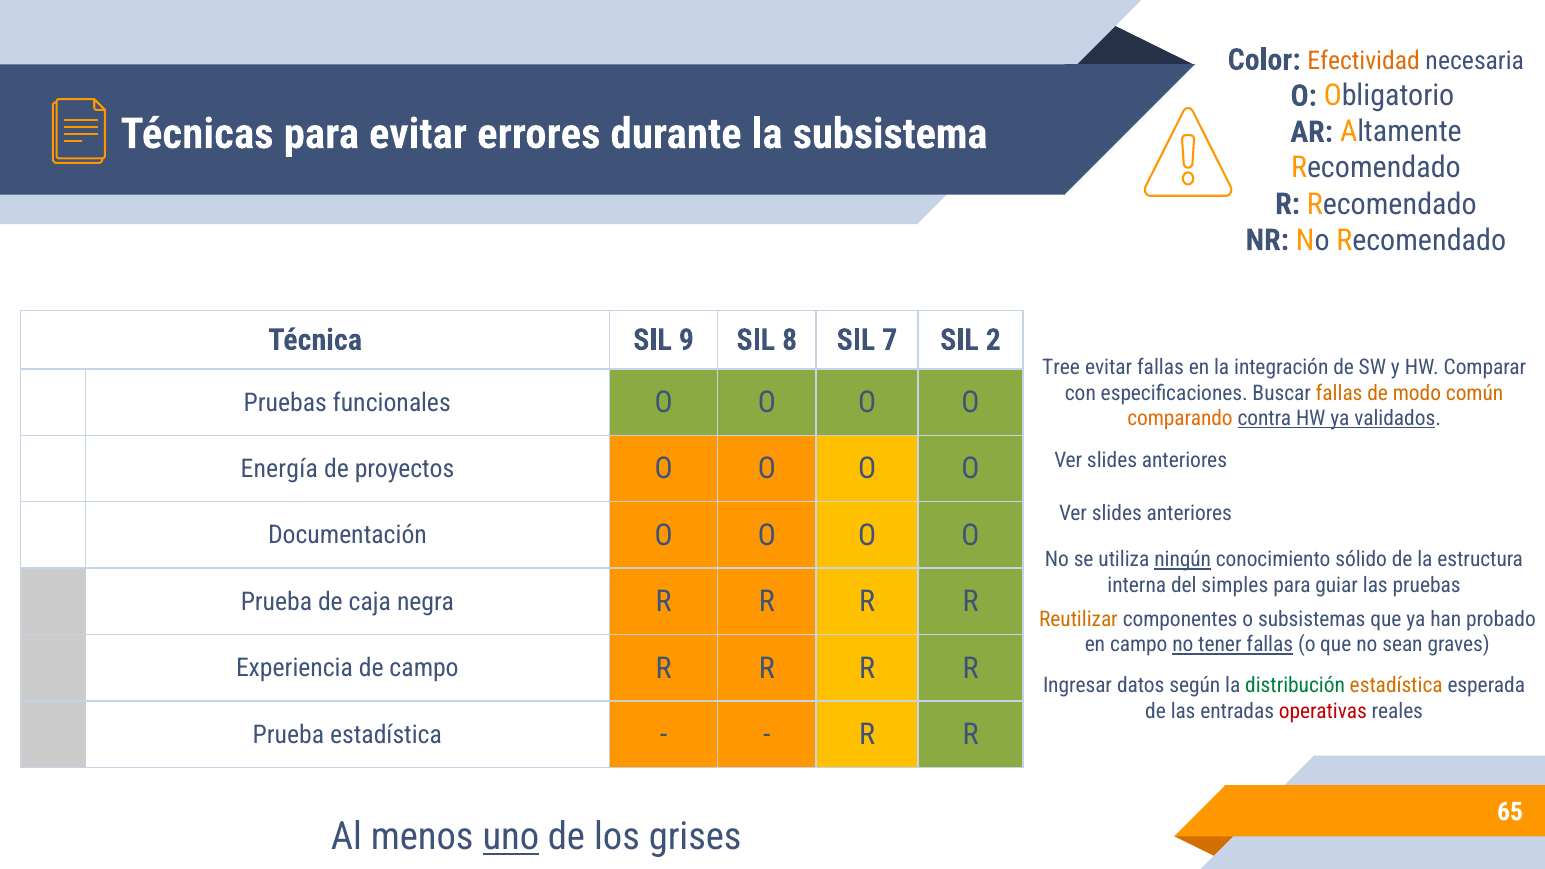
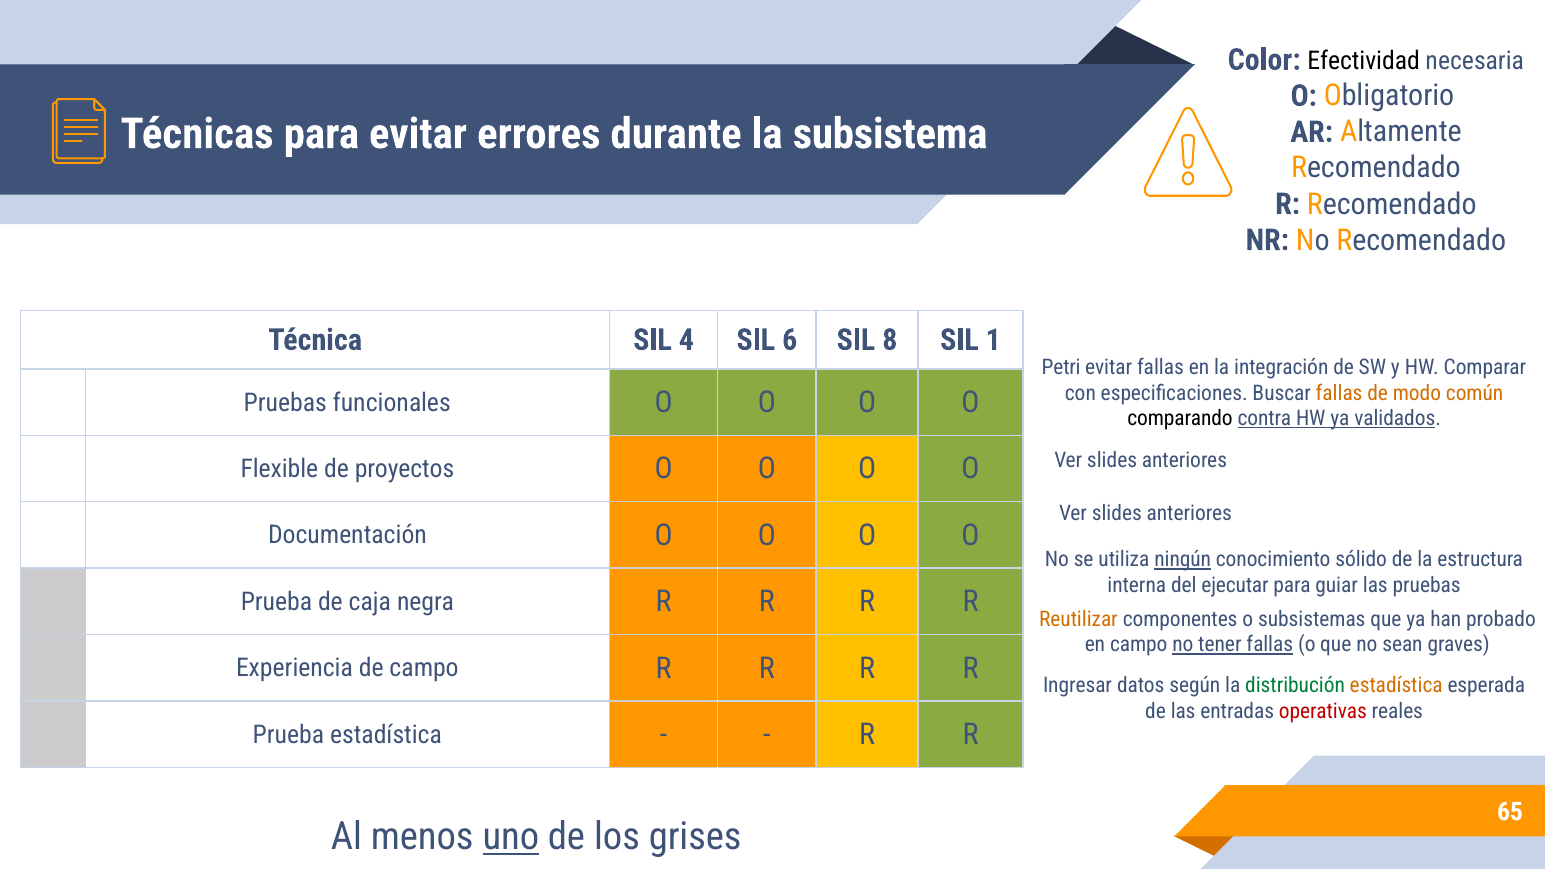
Efectividad colour: orange -> black (1364, 61)
9: 9 -> 4 (686, 340)
8: 8 -> 6 (790, 340)
7: 7 -> 8 (890, 340)
2: 2 -> 1 (993, 340)
Tree: Tree -> Petri (1061, 367)
comparando colour: orange -> black (1180, 419)
Energía: Energía -> Flexible (279, 469)
simples: simples -> ejecutar (1235, 586)
